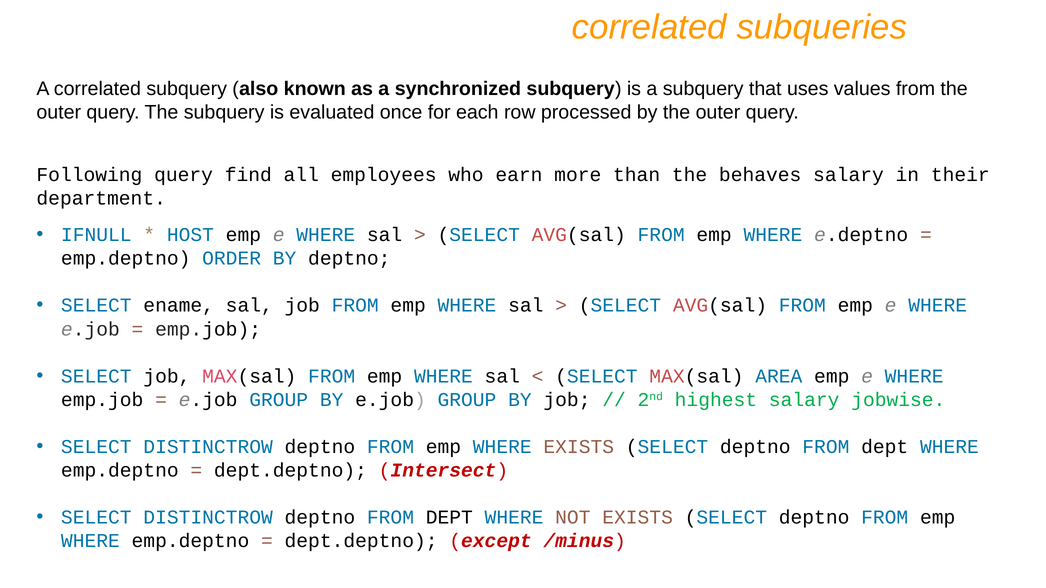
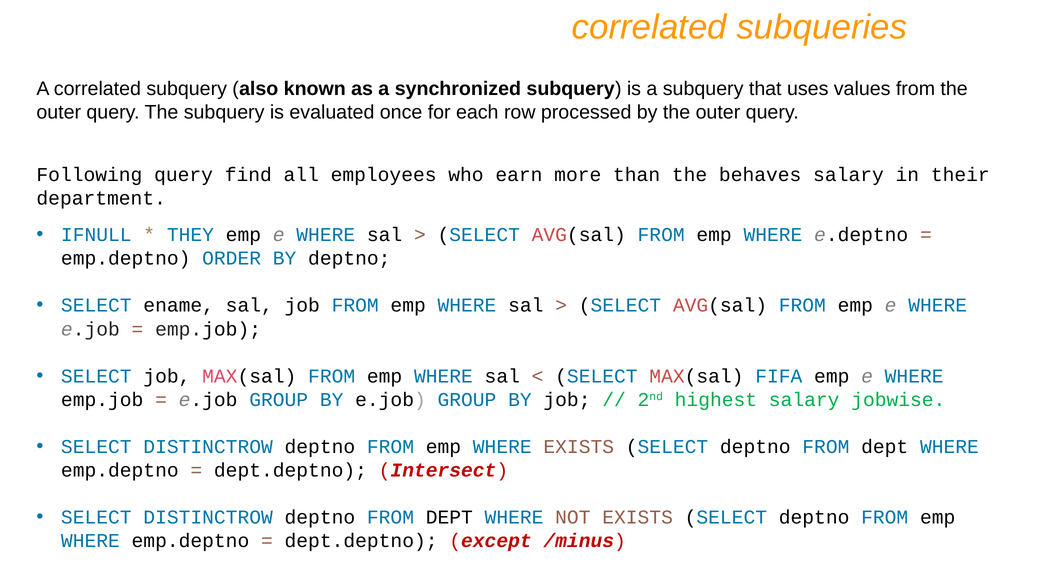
HOST: HOST -> THEY (190, 235)
AREA: AREA -> FIFA (779, 376)
